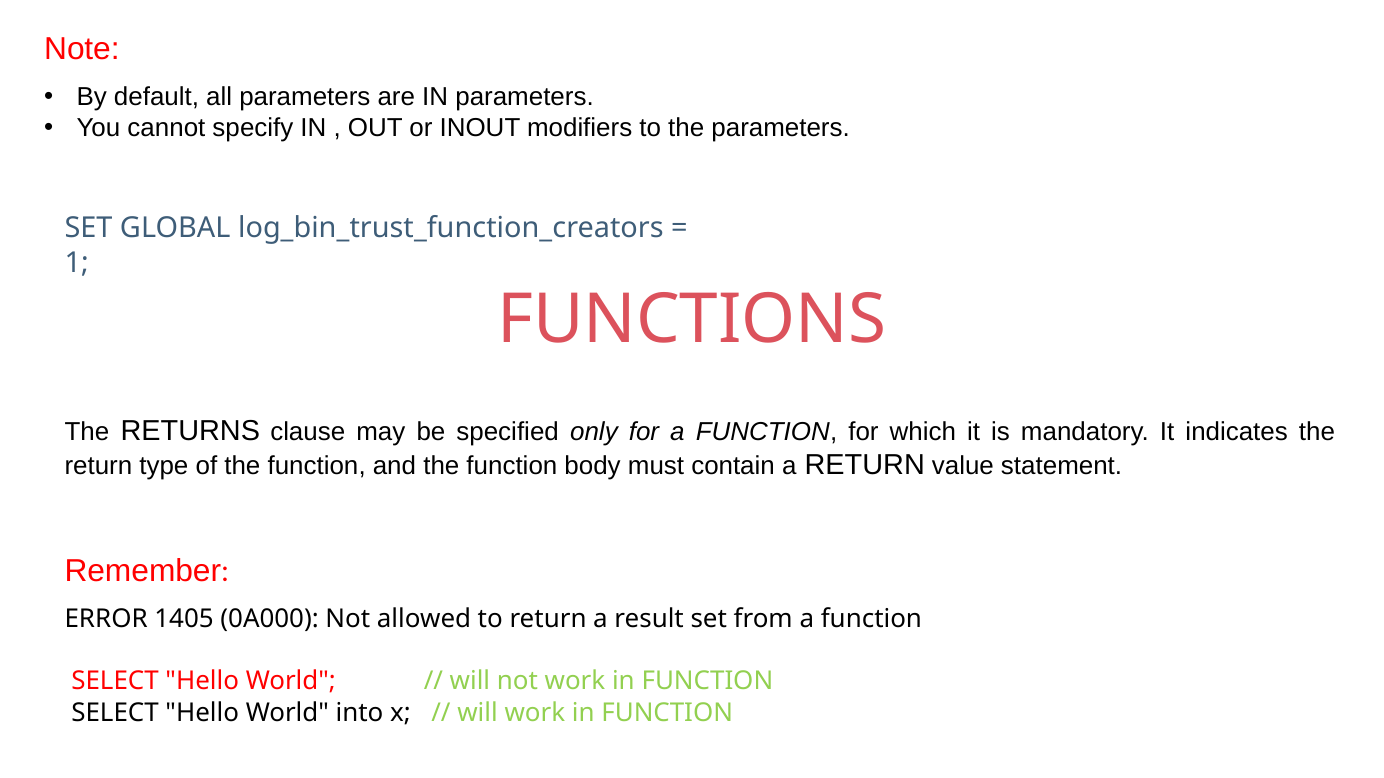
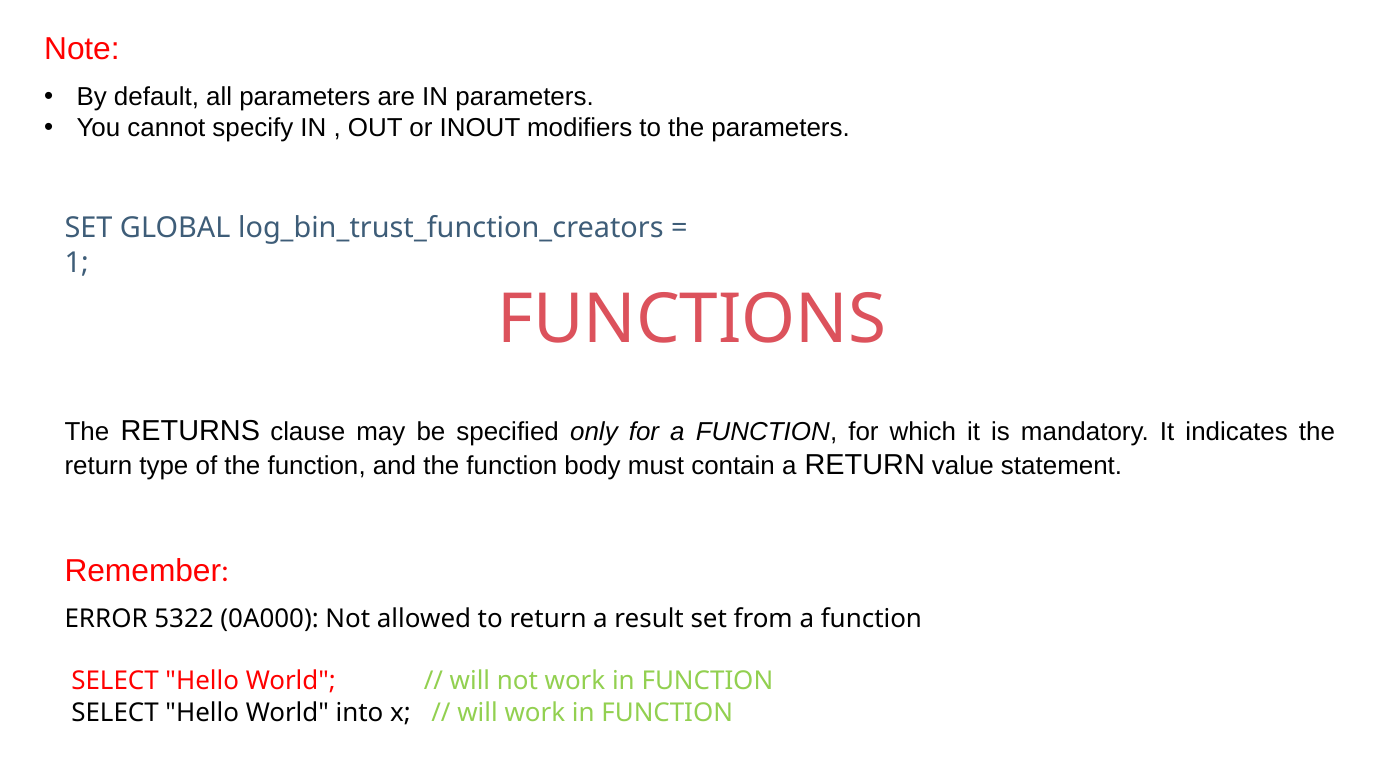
1405: 1405 -> 5322 (184, 620)
